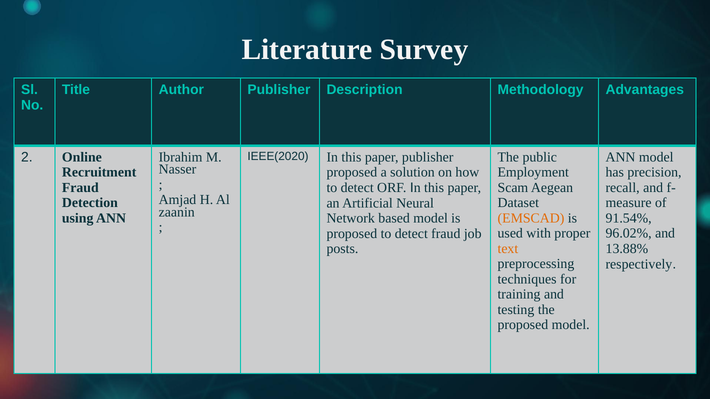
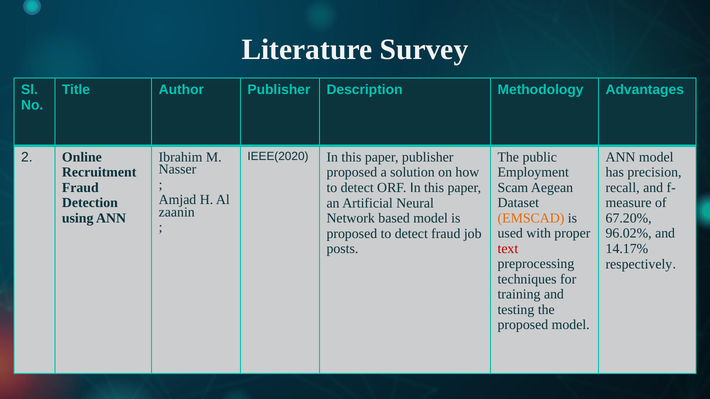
91.54%: 91.54% -> 67.20% (629, 218)
text colour: orange -> red (508, 249)
13.88%: 13.88% -> 14.17% (627, 249)
